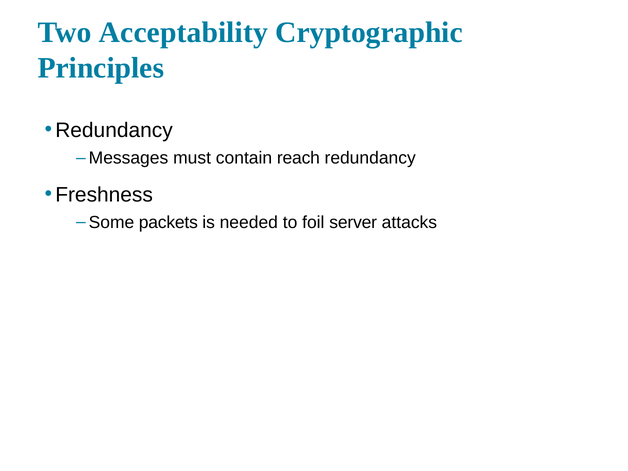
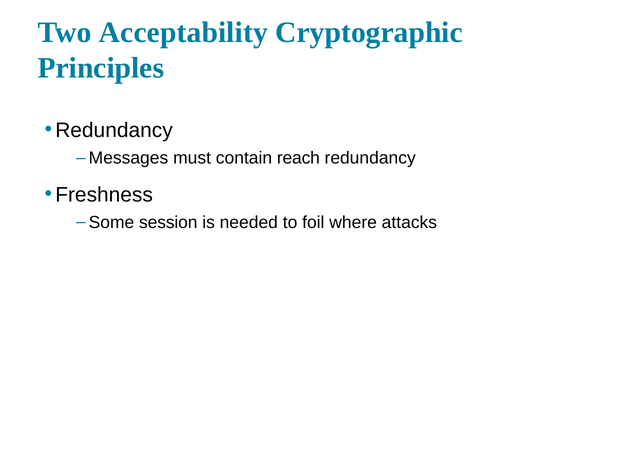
packets: packets -> session (168, 223)
server: server -> where (353, 223)
